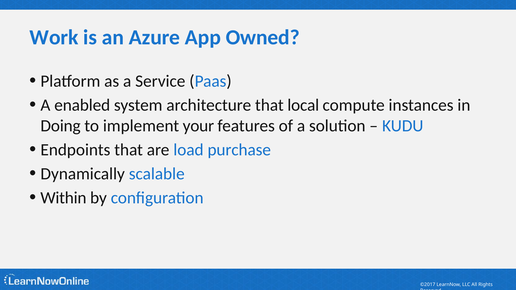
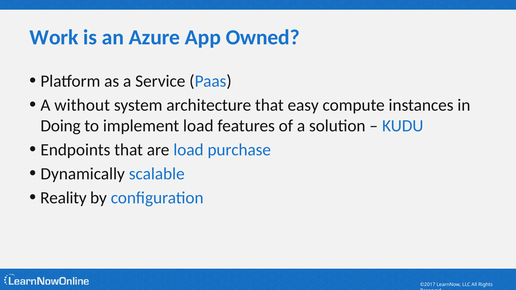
enabled: enabled -> without (82, 105)
local: local -> easy (303, 105)
implement your: your -> load (198, 126)
Within: Within -> Reality (63, 198)
